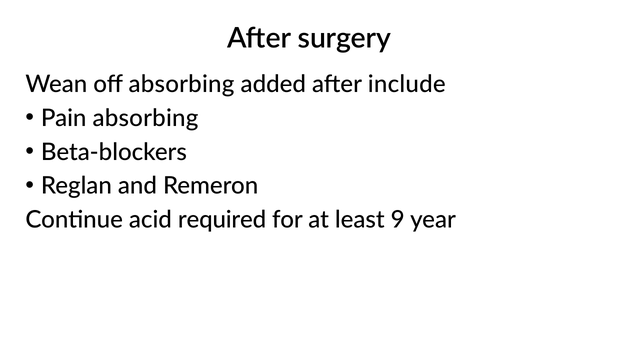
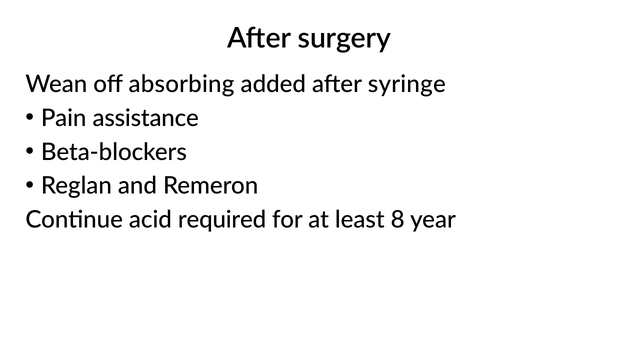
include: include -> syringe (407, 84)
Pain absorbing: absorbing -> assistance (146, 118)
9: 9 -> 8 (398, 220)
